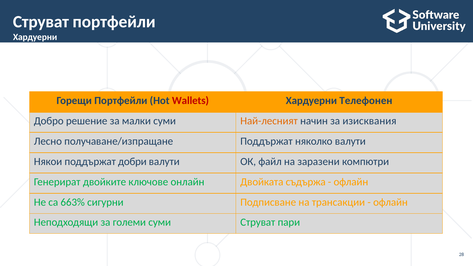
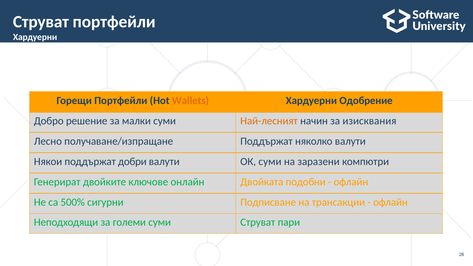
Wallets colour: red -> orange (190, 101)
Телефонен: Телефонен -> Одобрение (366, 101)
ОК файл: файл -> суми (270, 162)
съдържа: съдържа -> подобни (306, 182)
663%: 663% -> 500% (73, 202)
